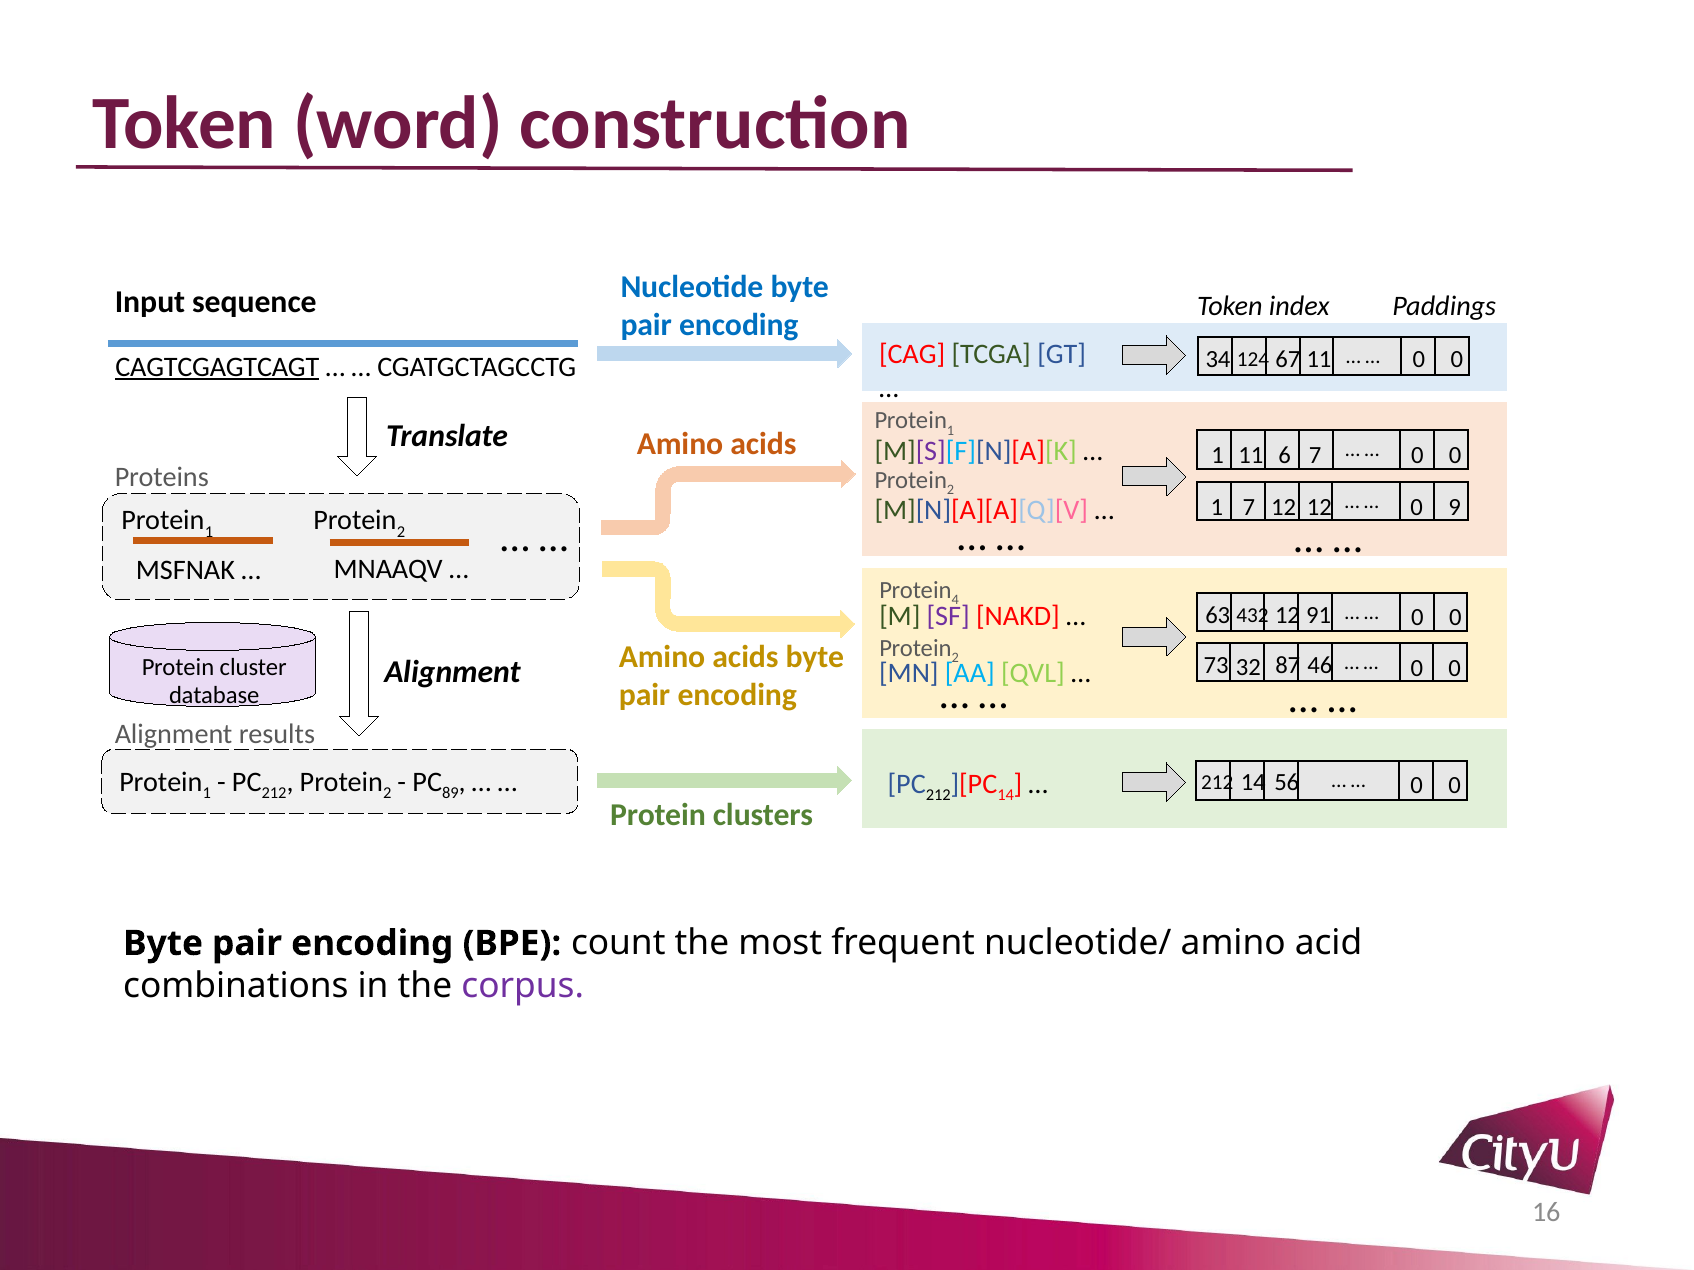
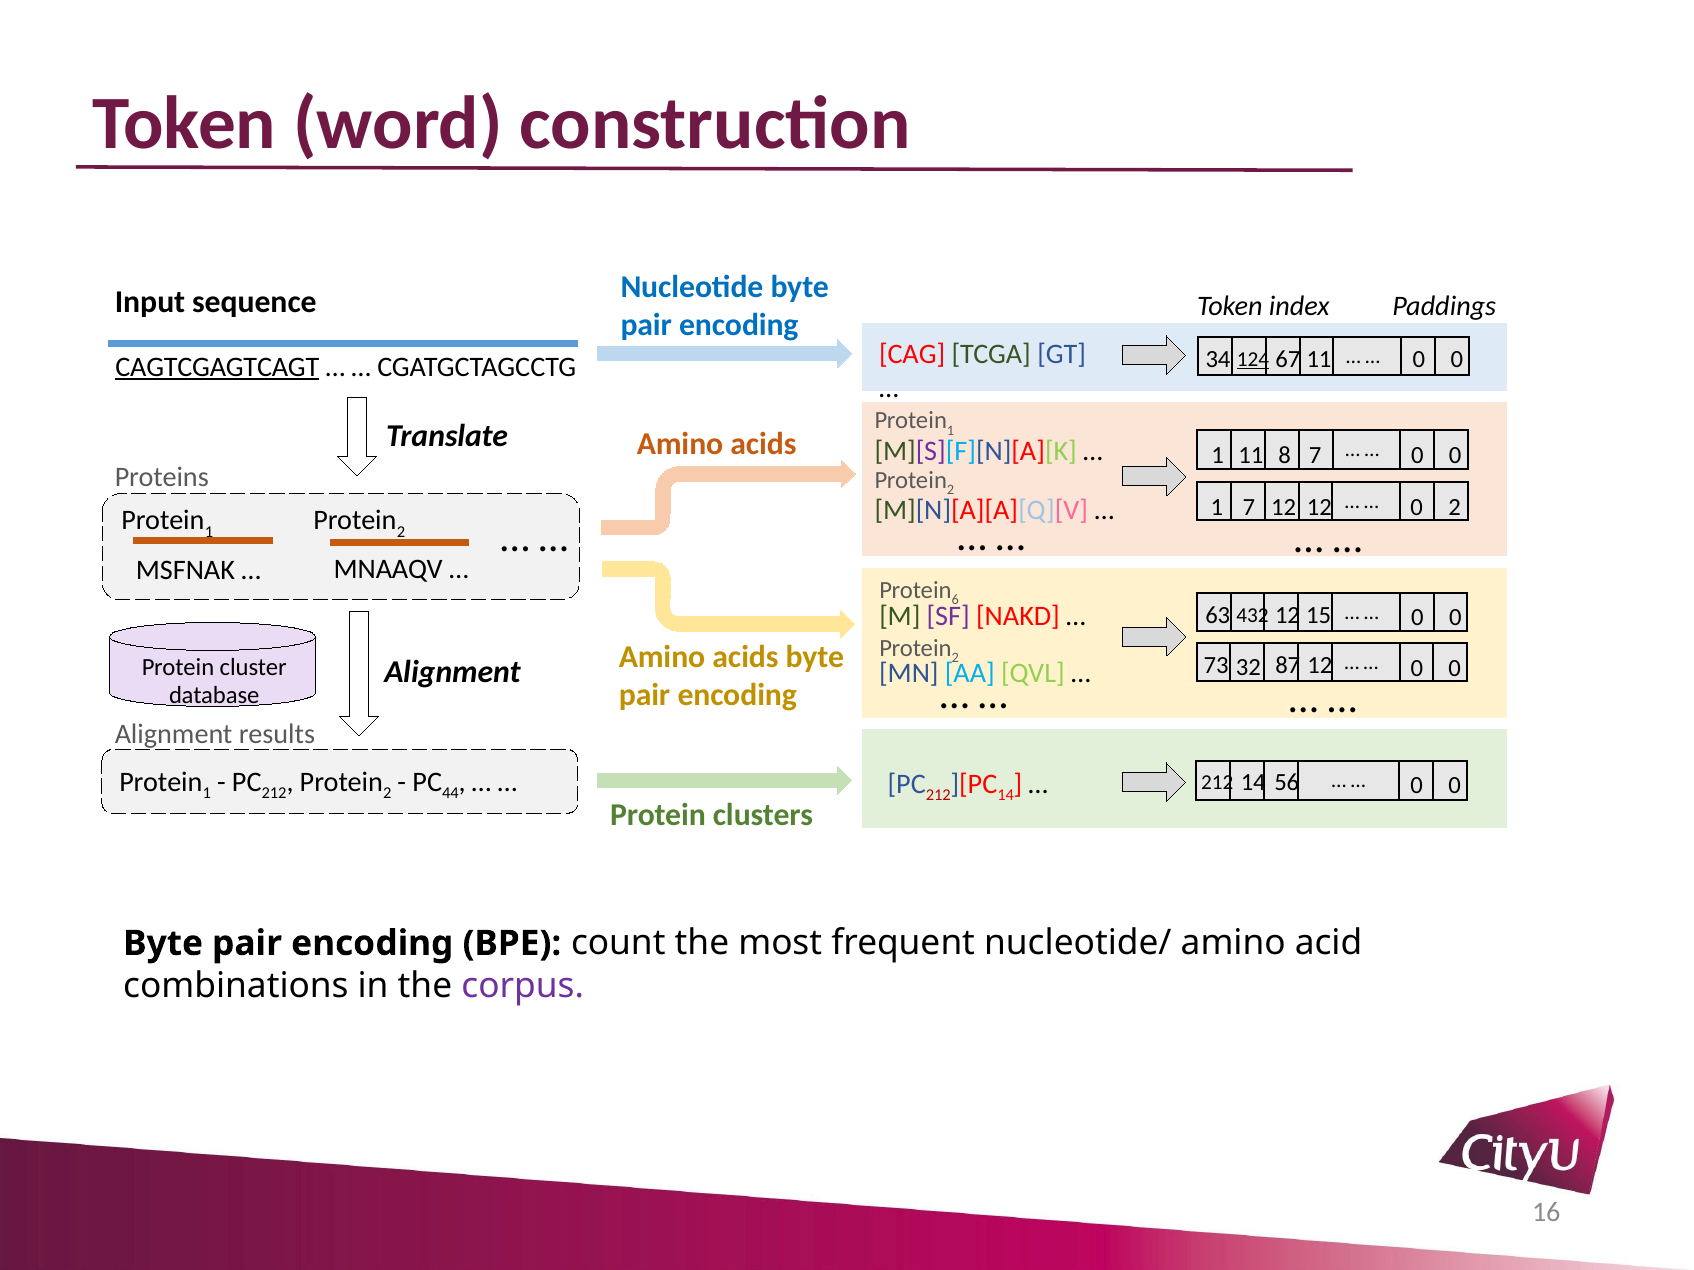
124 underline: none -> present (1253, 359)
6: 6 -> 8 (1285, 456)
0 9: 9 -> 2 (1455, 507)
4: 4 -> 6 (955, 600)
91: 91 -> 15 (1319, 616)
87 46: 46 -> 12 (1320, 666)
89: 89 -> 44 (450, 794)
212 colour: black -> red (938, 795)
